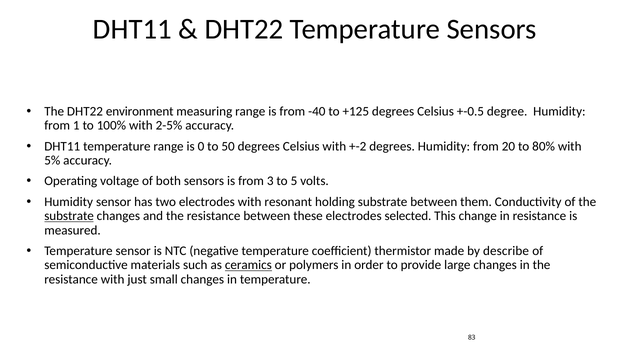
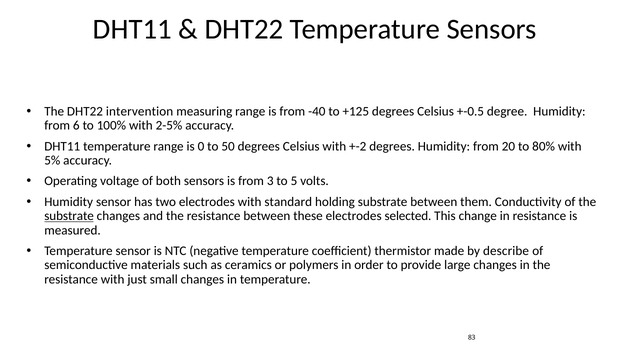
environment: environment -> intervention (140, 111)
1: 1 -> 6 (76, 125)
resonant: resonant -> standard (288, 202)
ceramics underline: present -> none (248, 265)
